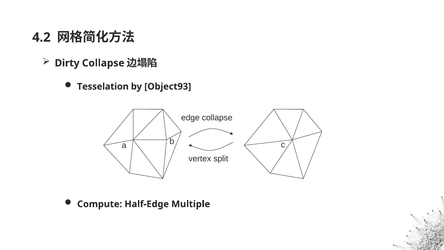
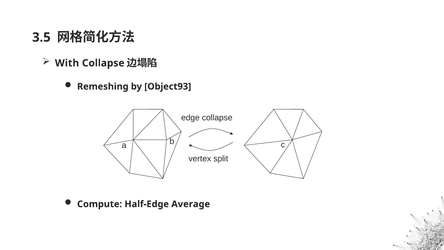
4.2: 4.2 -> 3.5 (41, 37)
Dirty: Dirty -> With (67, 63)
Tesselation: Tesselation -> Remeshing (103, 86)
Multiple: Multiple -> Average (191, 204)
